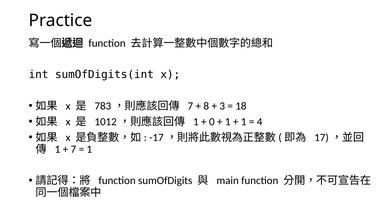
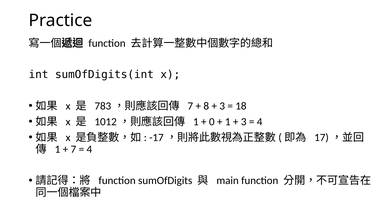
1: 1 -> 3 (244, 122)
1: 1 -> 4 (89, 150)
